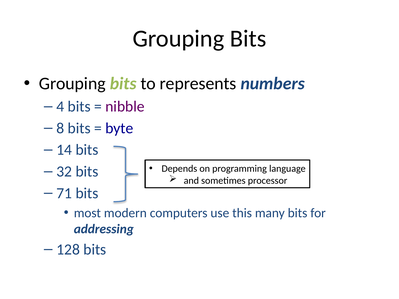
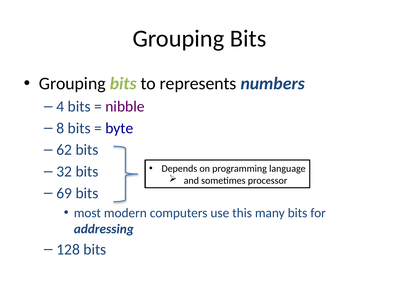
14: 14 -> 62 (64, 150)
71: 71 -> 69 (64, 193)
